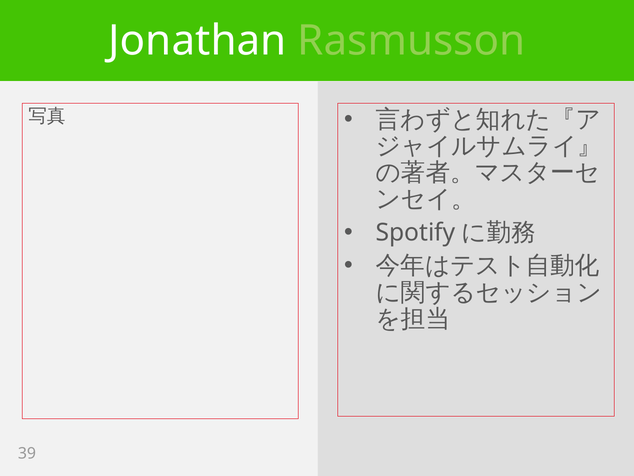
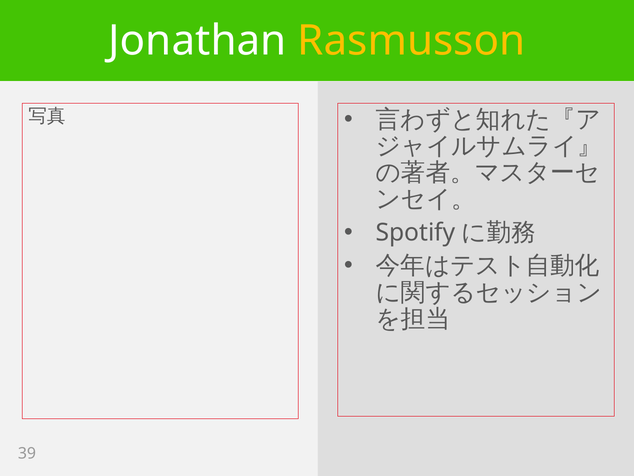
Rasmusson colour: light green -> yellow (411, 41)
